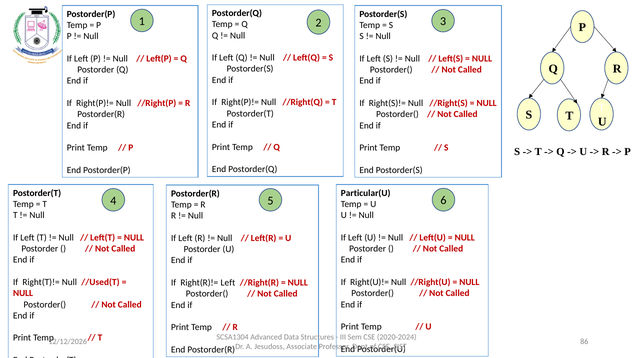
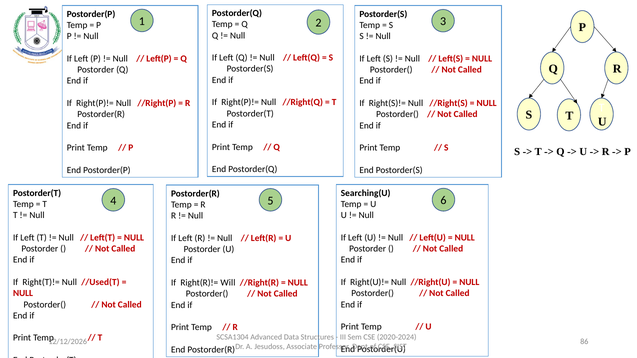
Particular(U: Particular(U -> Searching(U (366, 193)
Right(R)!= Left: Left -> Will (228, 283)
